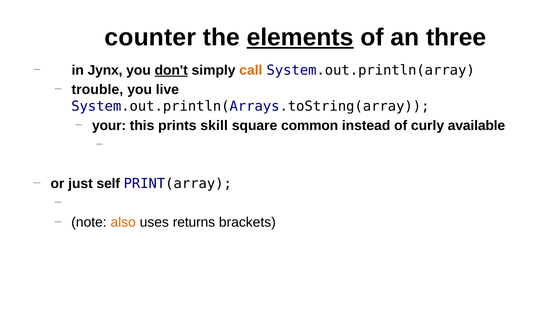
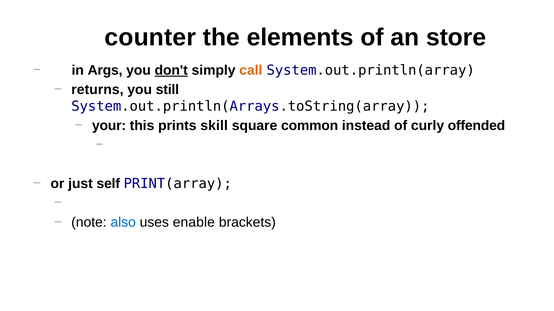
elements underline: present -> none (300, 37)
three: three -> store (456, 37)
Jynx: Jynx -> Args (105, 70)
trouble: trouble -> returns (97, 90)
live: live -> still (167, 90)
available: available -> offended (476, 126)
also colour: orange -> blue (123, 223)
returns: returns -> enable (194, 223)
